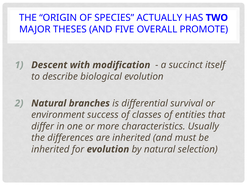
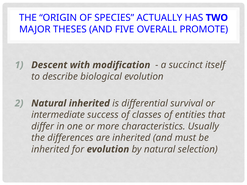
Natural branches: branches -> inherited (89, 103)
environment: environment -> intermediate (58, 115)
